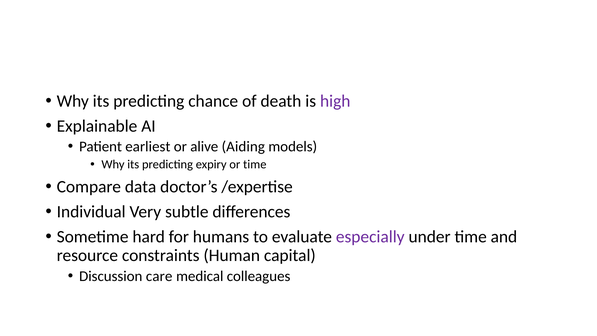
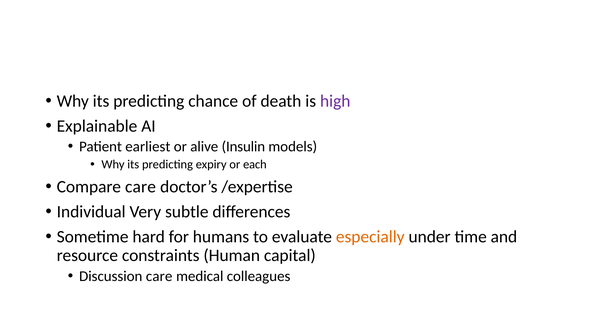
Aiding: Aiding -> Insulin (243, 146)
or time: time -> each (255, 164)
Compare data: data -> care (140, 187)
especially colour: purple -> orange (370, 237)
